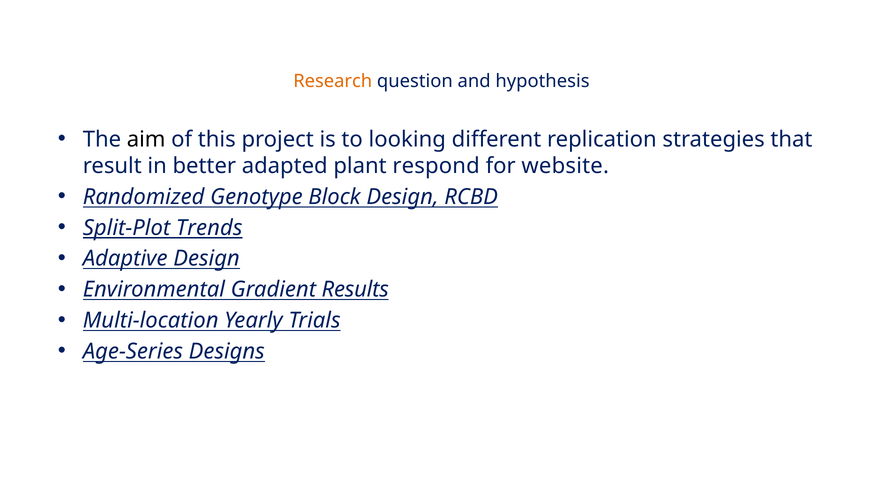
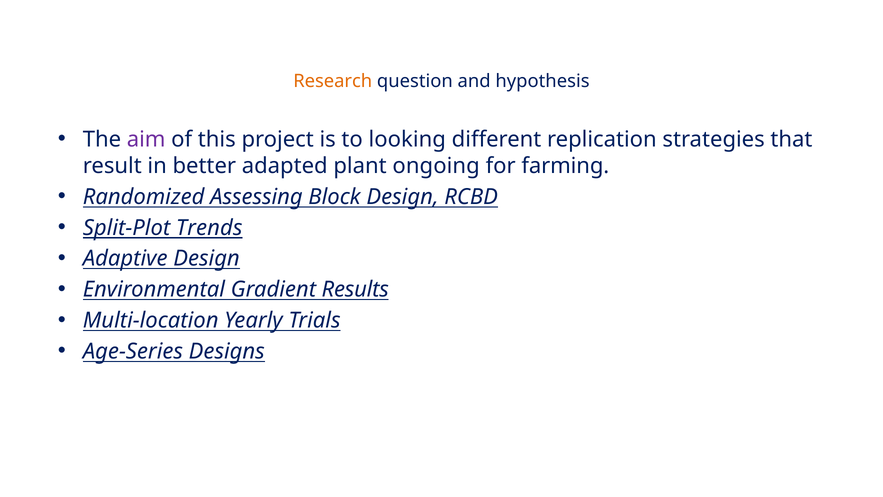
aim colour: black -> purple (146, 139)
respond: respond -> ongoing (436, 166)
website: website -> farming (565, 166)
Genotype: Genotype -> Assessing (256, 197)
